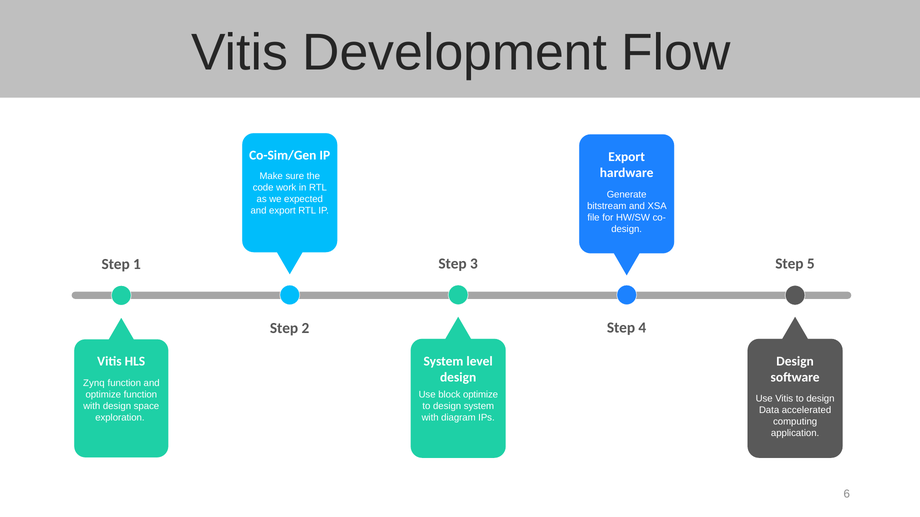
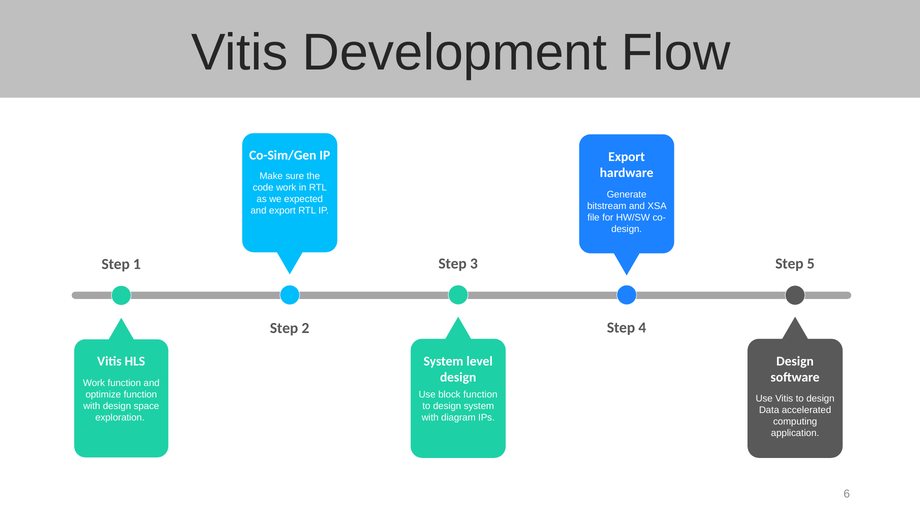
Zynq: Zynq -> Work (94, 383)
block optimize: optimize -> function (480, 395)
